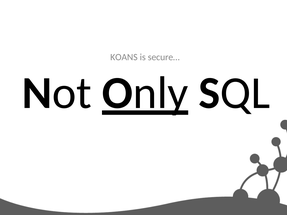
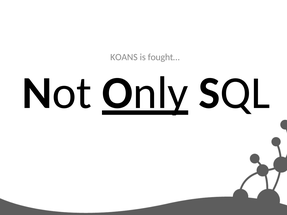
secure…: secure… -> fought… (164, 57)
